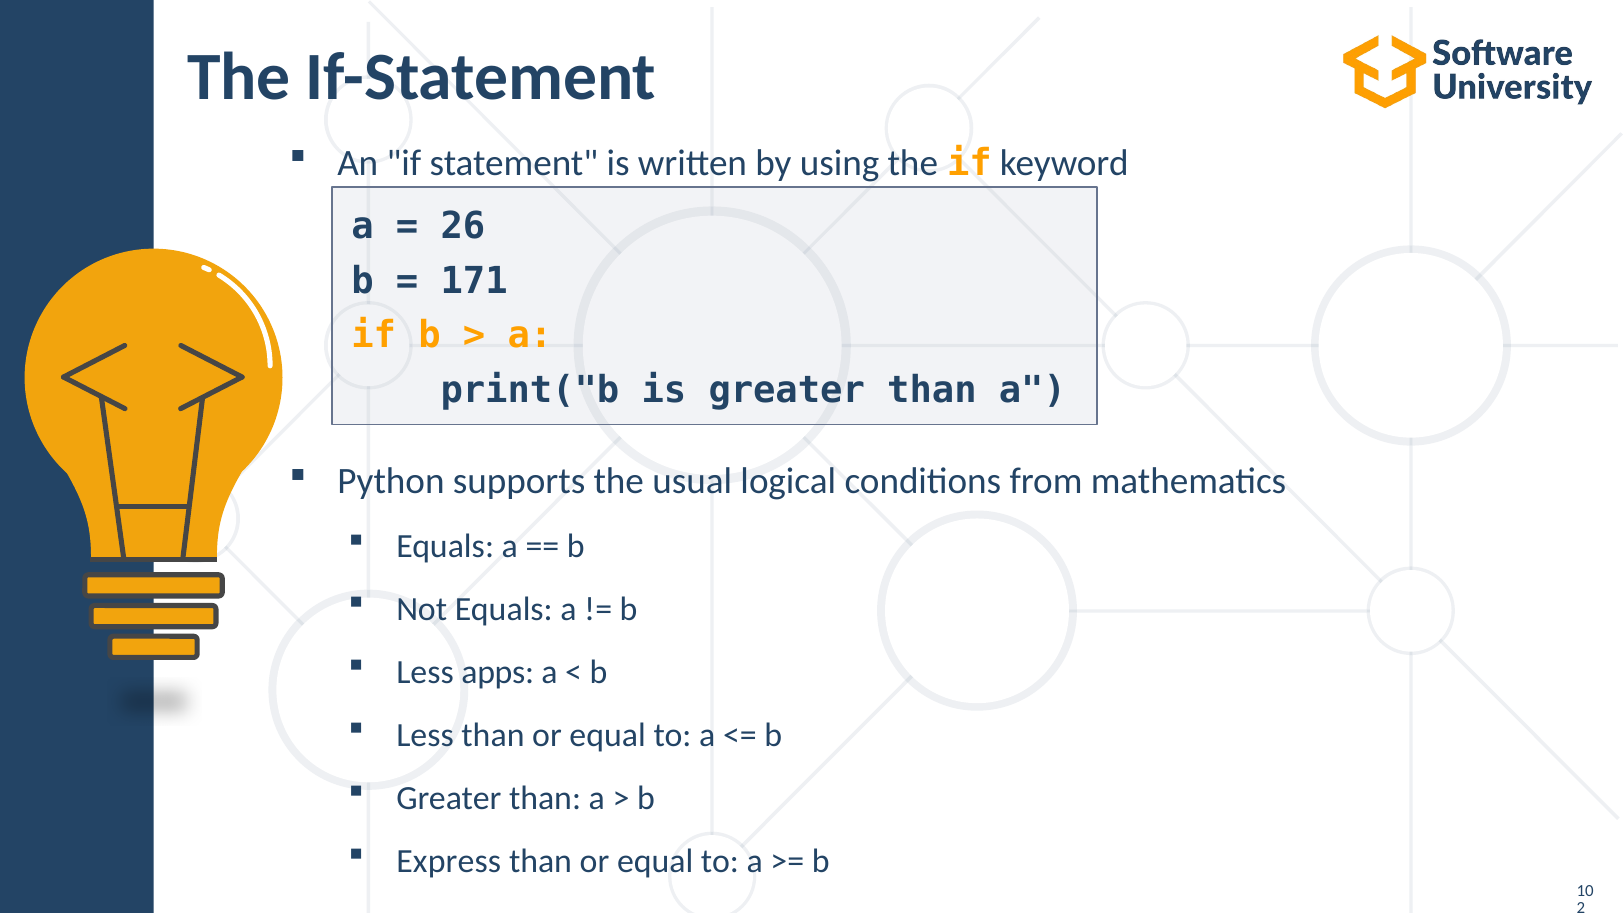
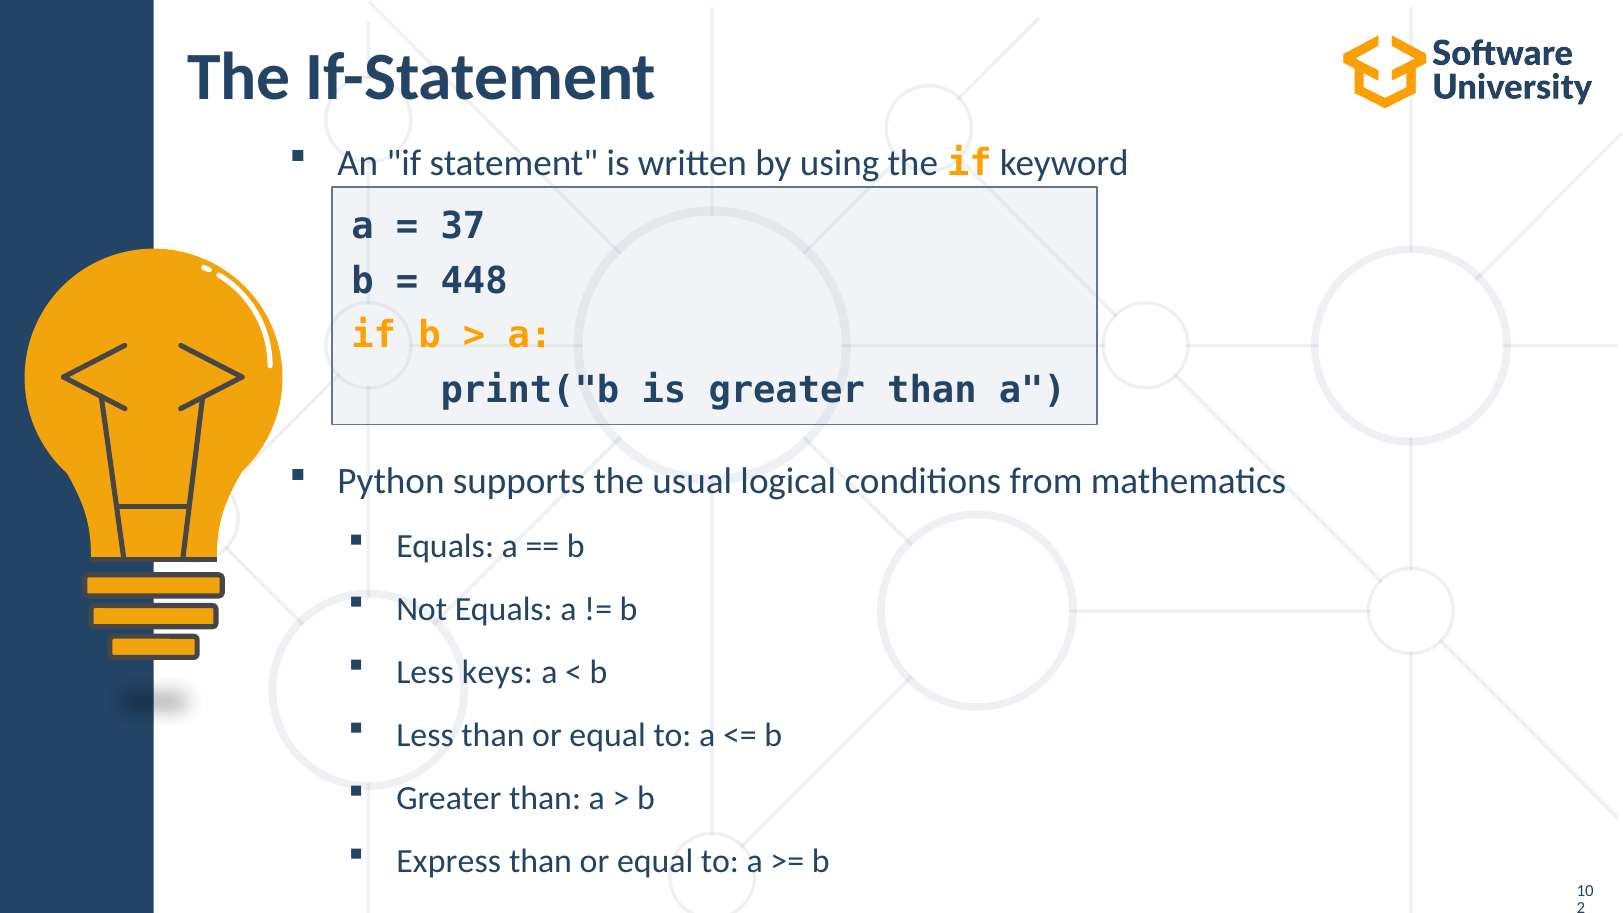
26: 26 -> 37 (463, 226)
171: 171 -> 448 (474, 281)
apps: apps -> keys (497, 672)
